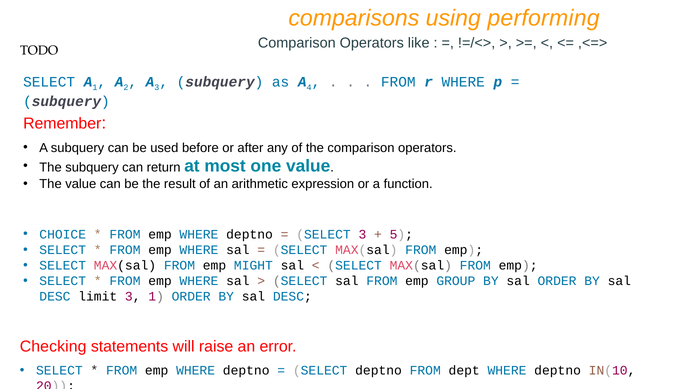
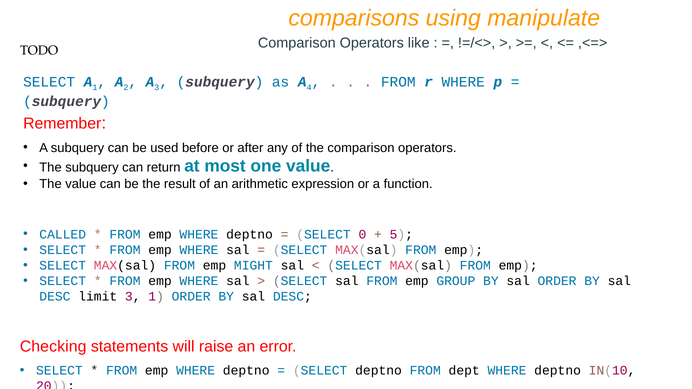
performing: performing -> manipulate (544, 18)
CHOICE: CHOICE -> CALLED (63, 235)
SELECT 3: 3 -> 0 (362, 235)
